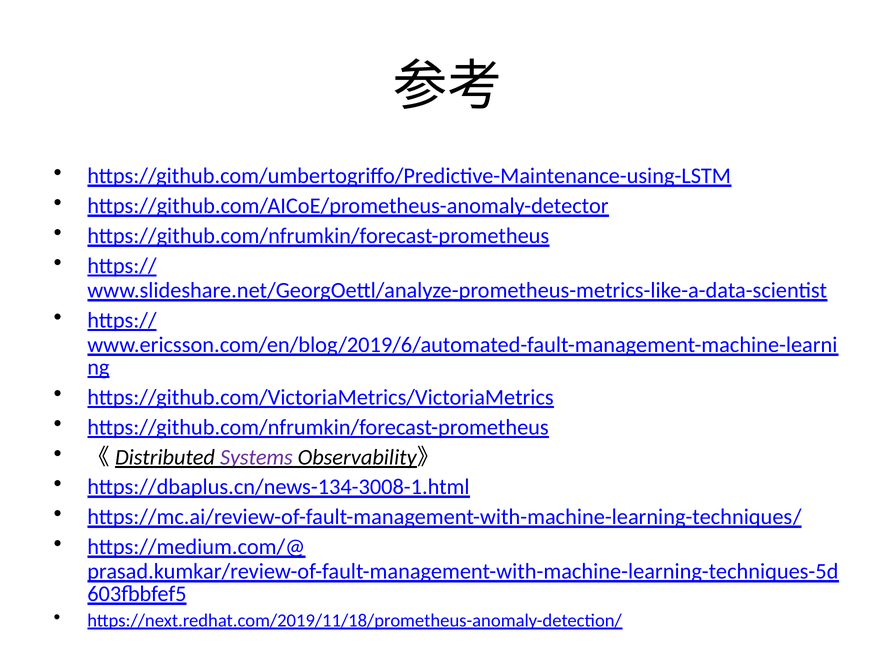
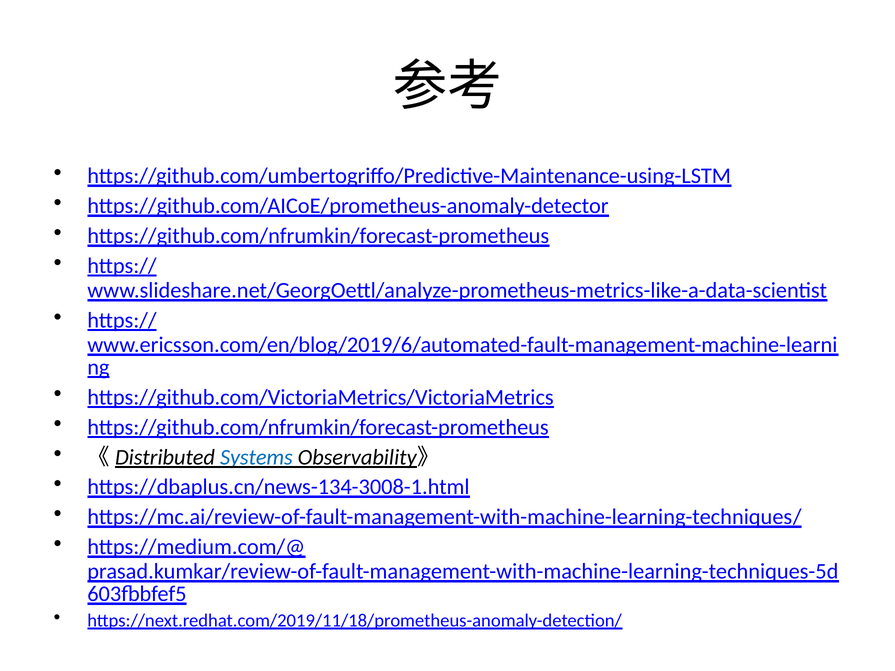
Systems colour: purple -> blue (256, 457)
